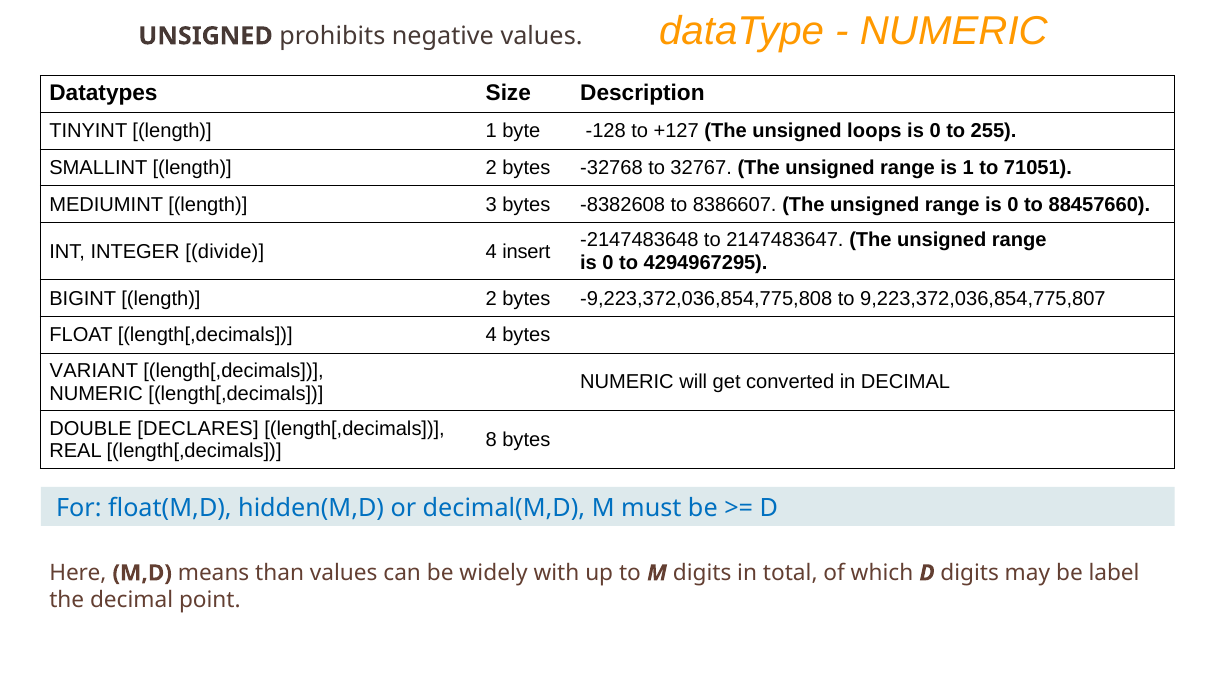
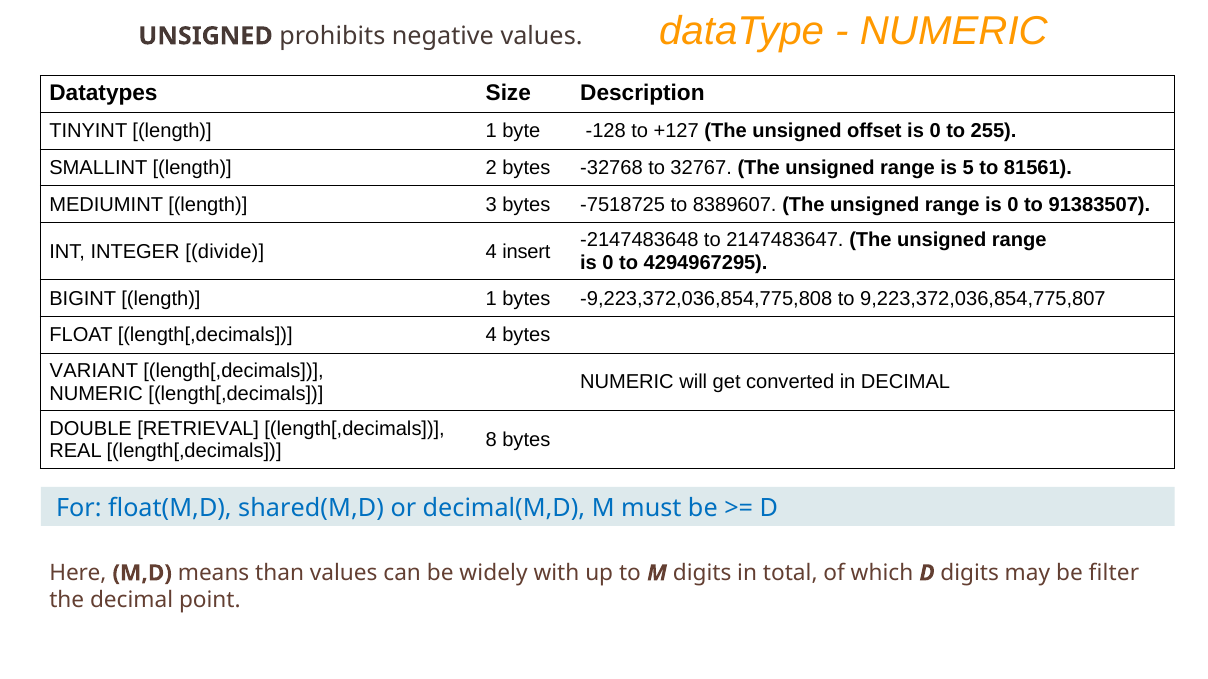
loops: loops -> offset (874, 131)
is 1: 1 -> 5 (968, 168)
71051: 71051 -> 81561 (1038, 168)
-8382608: -8382608 -> -7518725 (623, 205)
8386607: 8386607 -> 8389607 (735, 205)
88457660: 88457660 -> 91383507 (1099, 205)
BIGINT length 2: 2 -> 1 (491, 299)
DECLARES: DECLARES -> RETRIEVAL (198, 429)
hidden(M,D: hidden(M,D -> shared(M,D (311, 509)
label: label -> filter (1114, 573)
